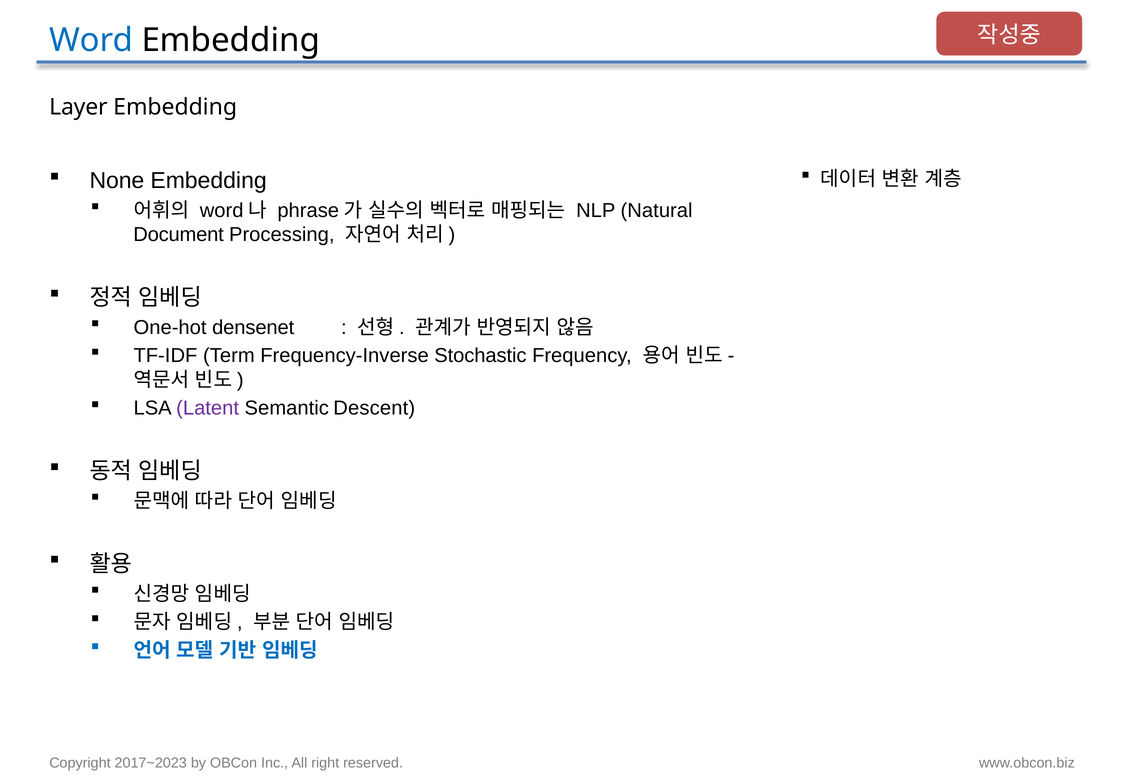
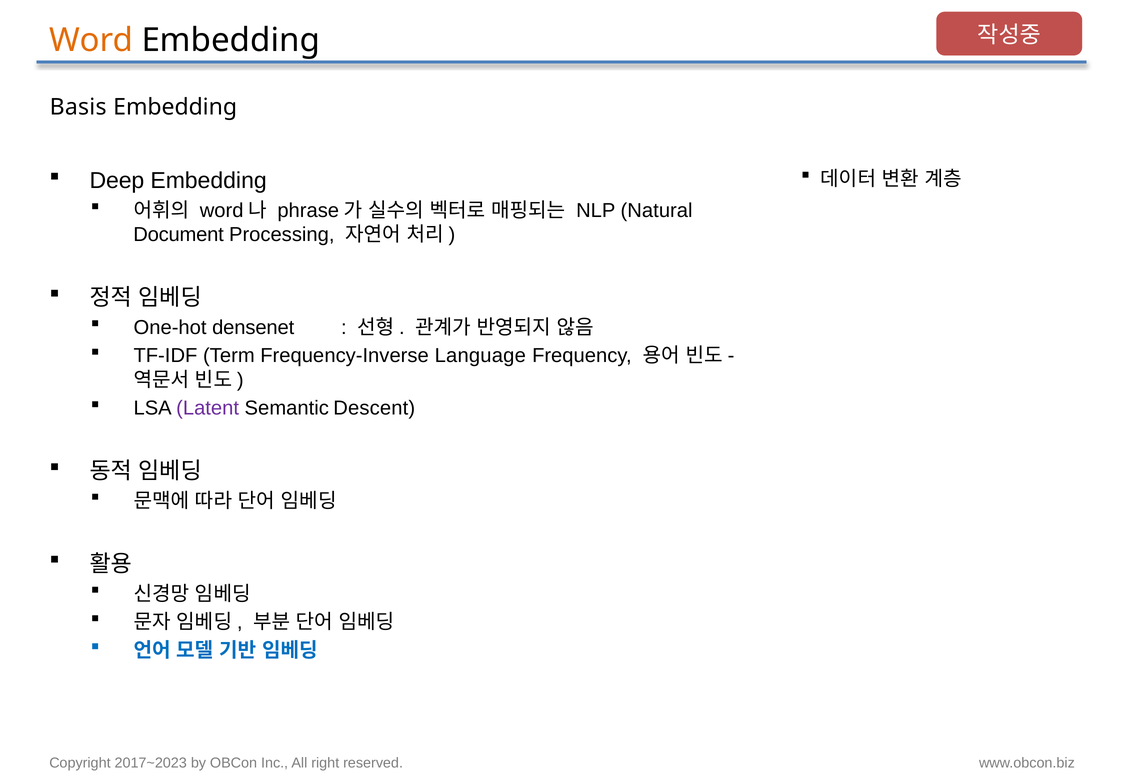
Word colour: blue -> orange (91, 41)
Layer: Layer -> Basis (78, 107)
None: None -> Deep (117, 181)
Stochastic: Stochastic -> Language (480, 356)
